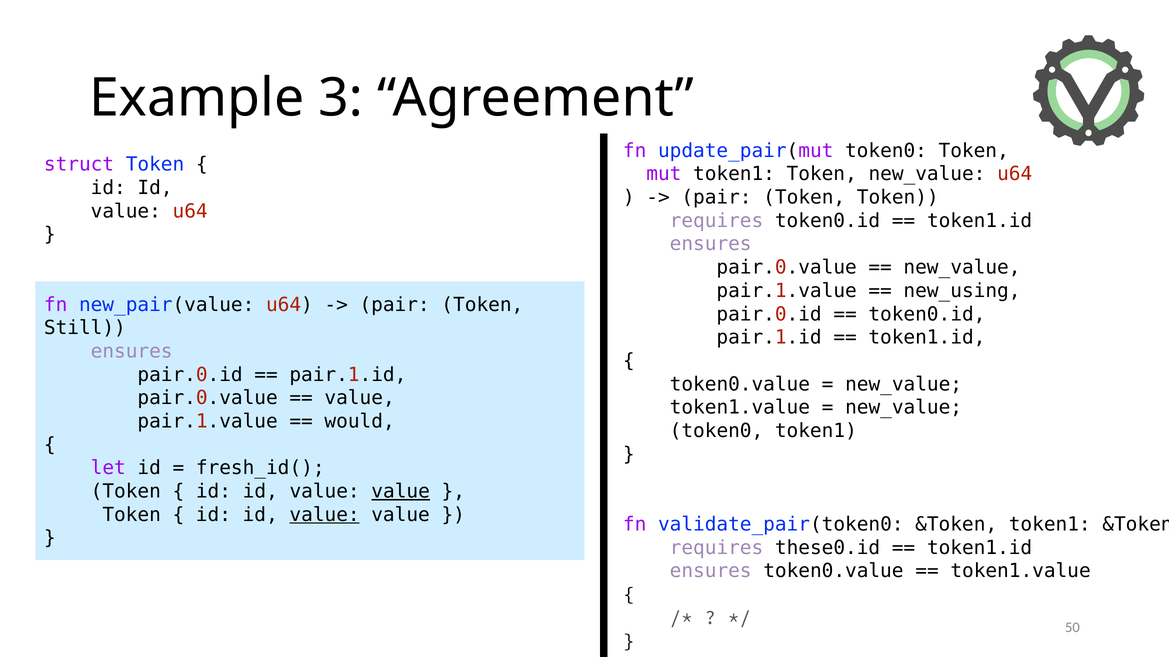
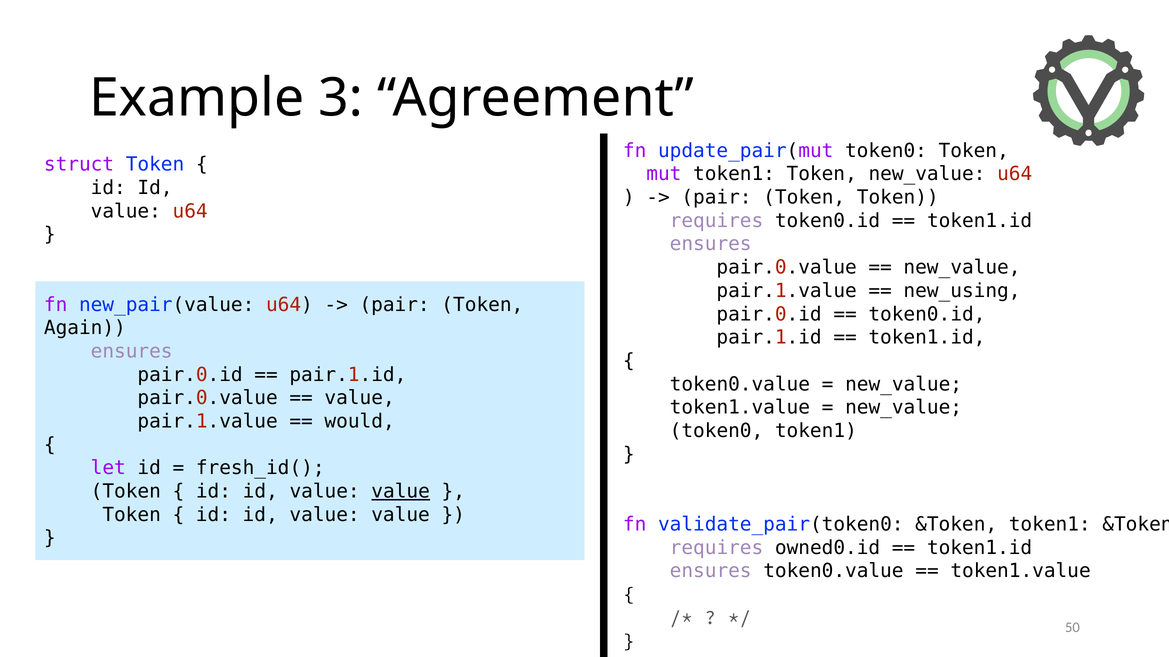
Still: Still -> Again (85, 328)
value underline: present -> none (325, 515)
these0.id: these0.id -> owned0.id (828, 548)
